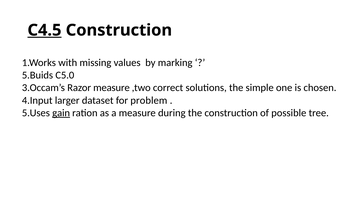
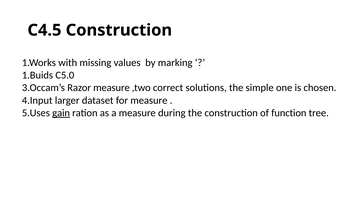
C4.5 underline: present -> none (44, 30)
5.Buids: 5.Buids -> 1.Buids (37, 75)
for problem: problem -> measure (149, 101)
possible: possible -> function (289, 113)
